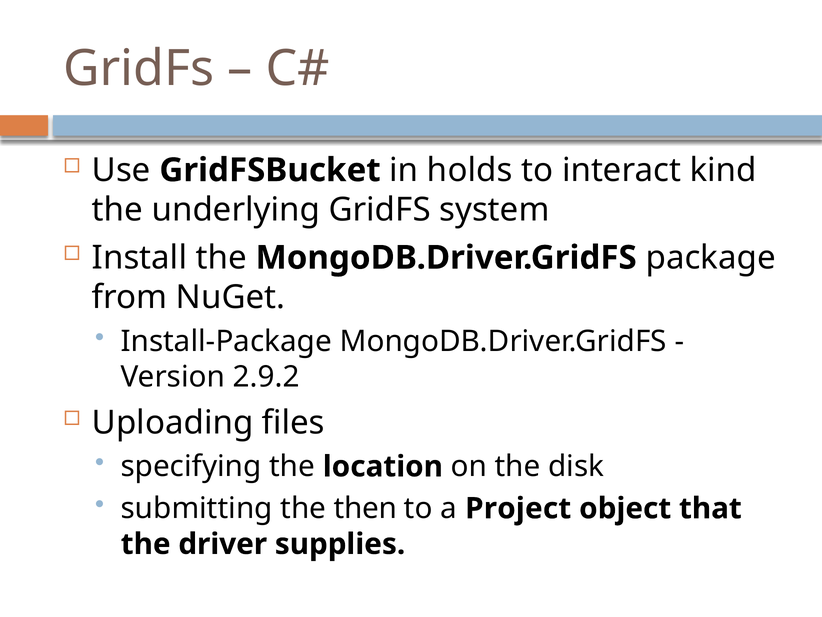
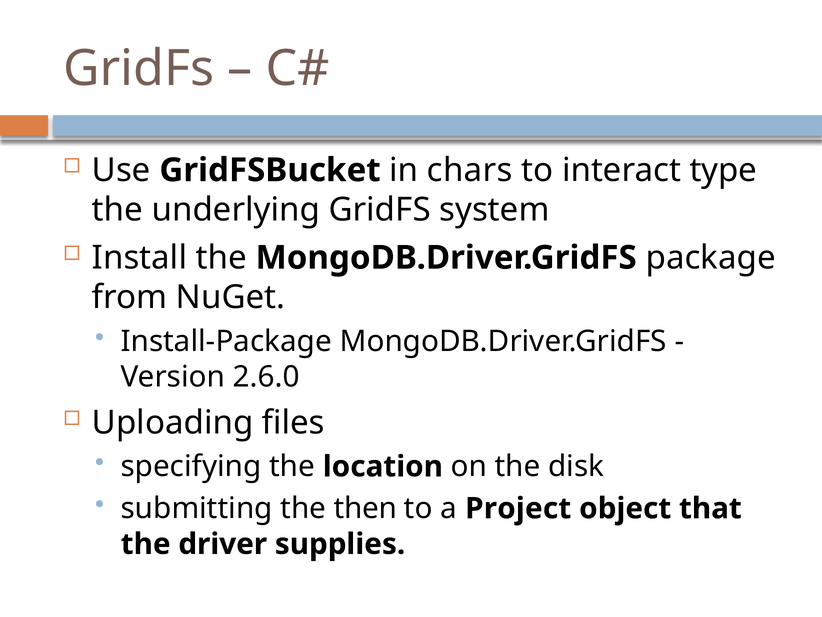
holds: holds -> chars (470, 170)
kind: kind -> type (723, 170)
2.9.2: 2.9.2 -> 2.6.0 (266, 377)
